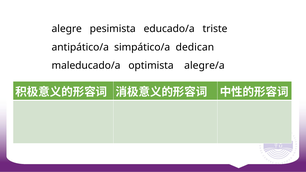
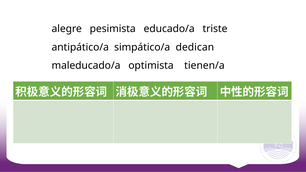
alegre/a: alegre/a -> tienen/a (204, 66)
